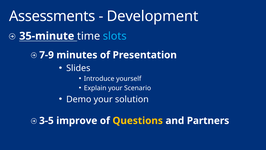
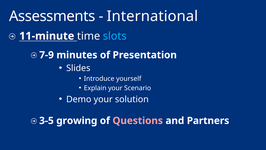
Development: Development -> International (152, 16)
35-minute: 35-minute -> 11-minute (47, 36)
improve: improve -> growing (77, 120)
Questions colour: yellow -> pink (138, 120)
